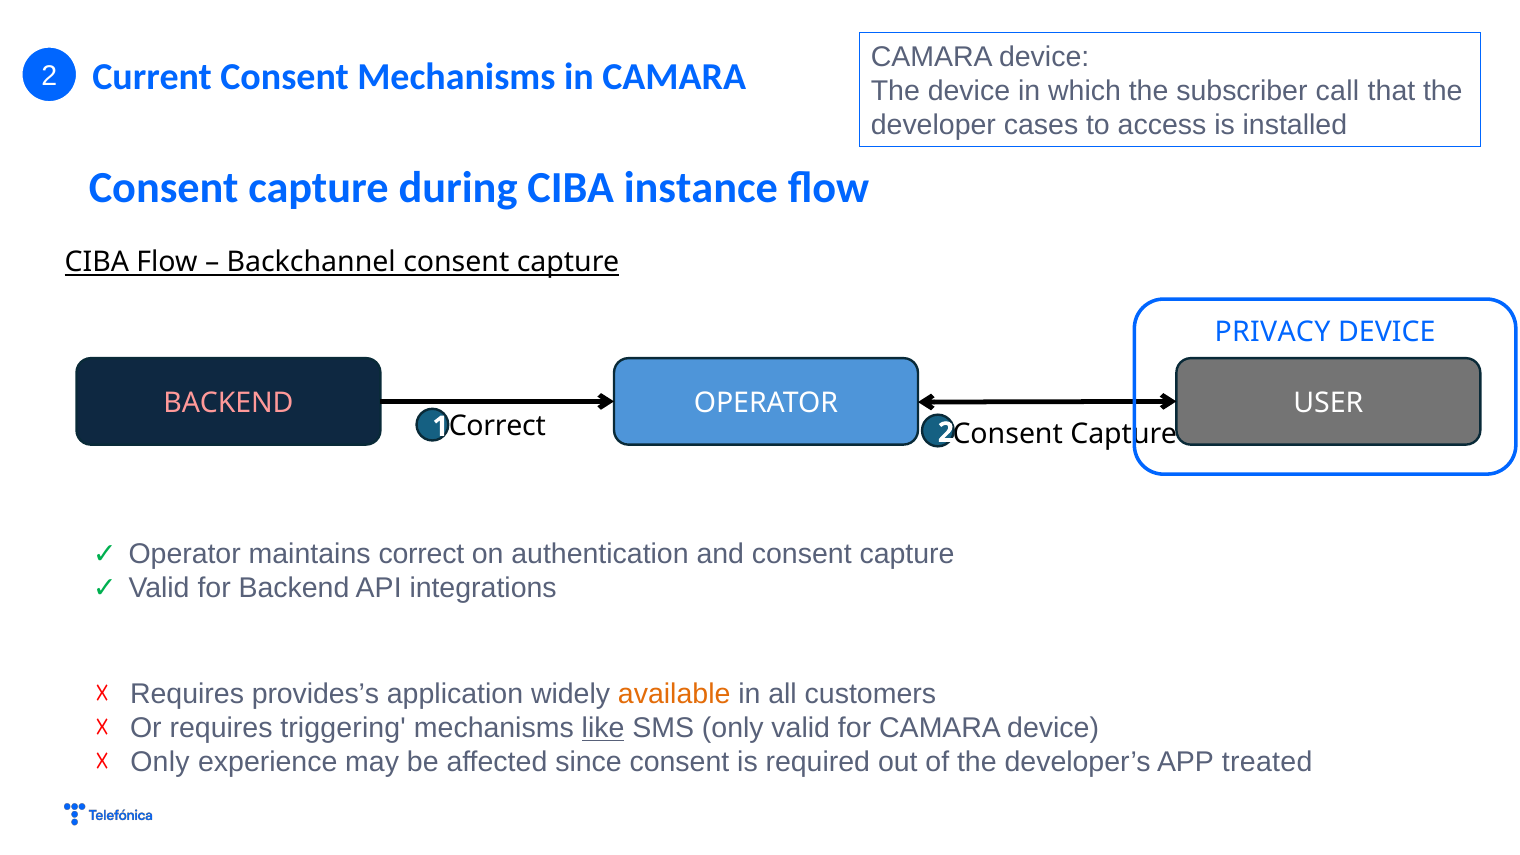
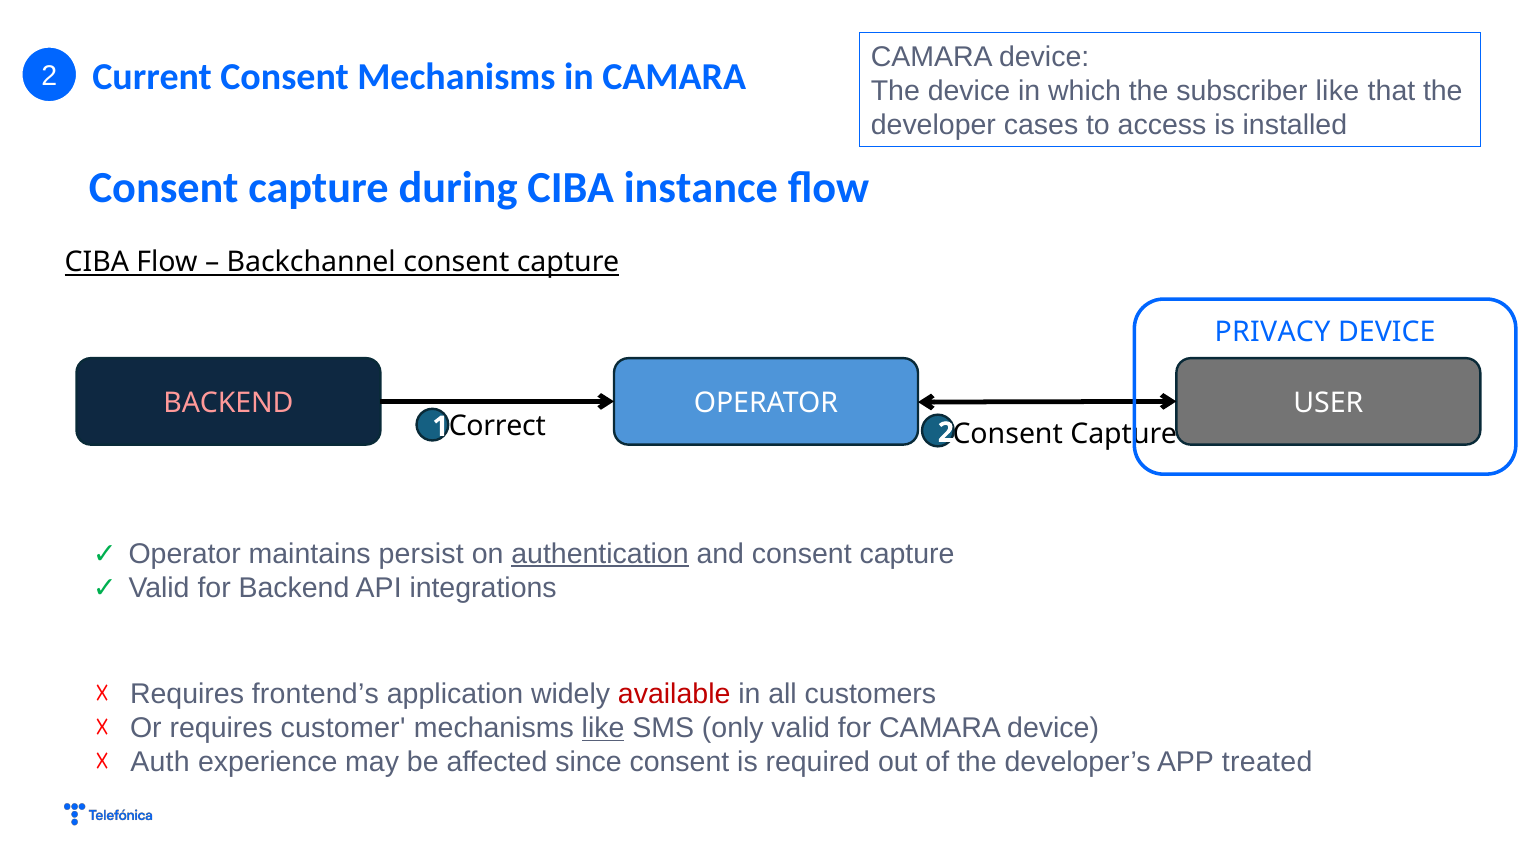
subscriber call: call -> like (1337, 91)
maintains correct: correct -> persist (421, 554)
authentication underline: none -> present (600, 554)
provides’s: provides’s -> frontend’s (315, 694)
available colour: orange -> red (674, 694)
triggering: triggering -> customer (343, 728)
Only: Only -> Auth (160, 763)
